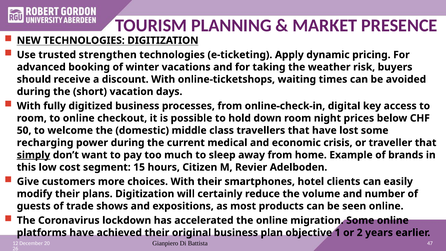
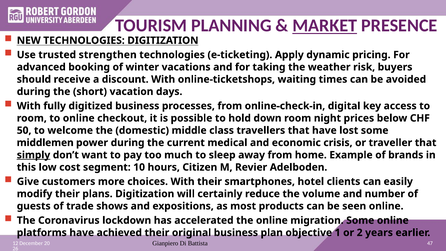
MARKET underline: none -> present (325, 26)
recharging: recharging -> middlemen (45, 143)
15: 15 -> 10 (139, 167)
